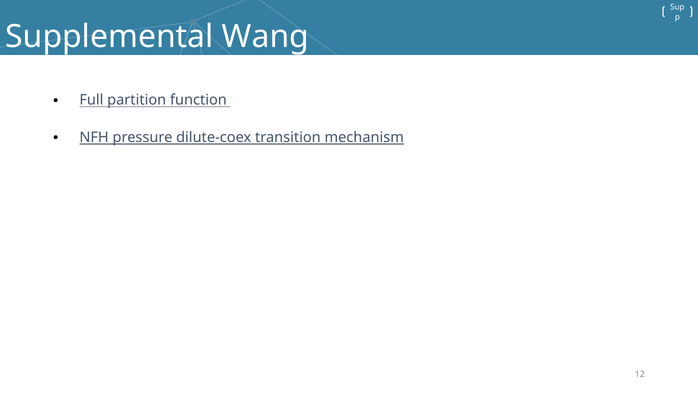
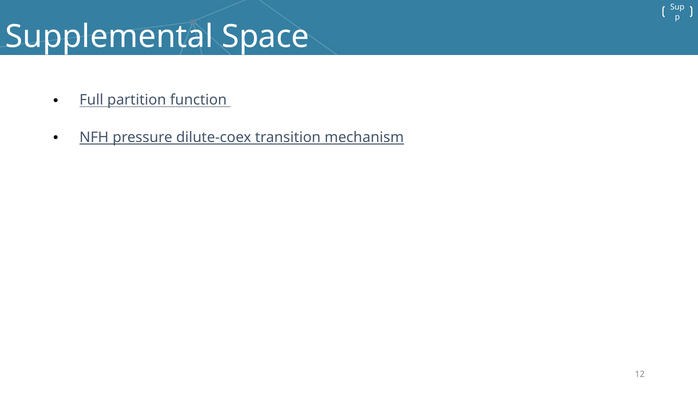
Wang: Wang -> Space (266, 37)
